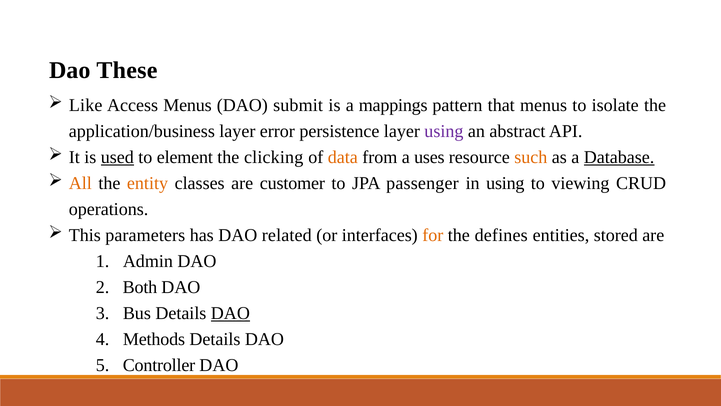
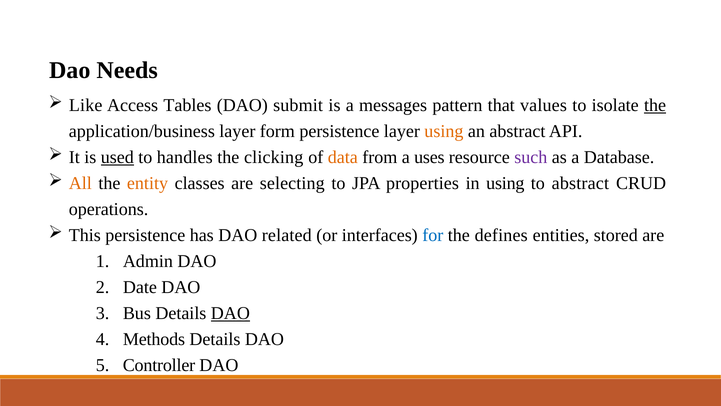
These: These -> Needs (127, 70)
Access Menus: Menus -> Tables (187, 105)
mappings: mappings -> messages (393, 105)
that menus: menus -> values (543, 105)
the underline: none -> present (655, 105)
error: error -> form (277, 131)
using colour: purple -> orange (444, 131)
element: element -> handles (185, 157)
such colour: orange -> purple (531, 157)
Database underline: present -> none (619, 157)
customer: customer -> selecting (292, 183)
passenger: passenger -> properties (422, 183)
to viewing: viewing -> abstract (580, 183)
This parameters: parameters -> persistence (145, 235)
for colour: orange -> blue (433, 235)
Both: Both -> Date (140, 287)
